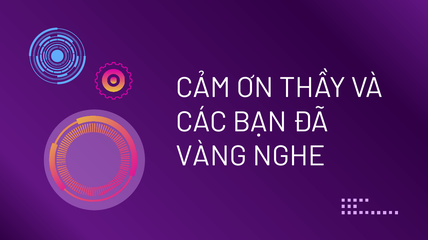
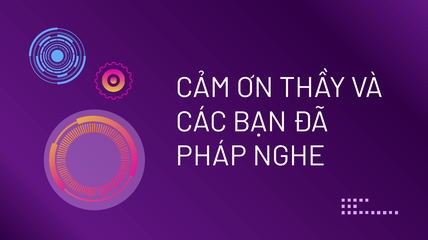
VÀNG: VÀNG -> PHÁP (211, 157)
